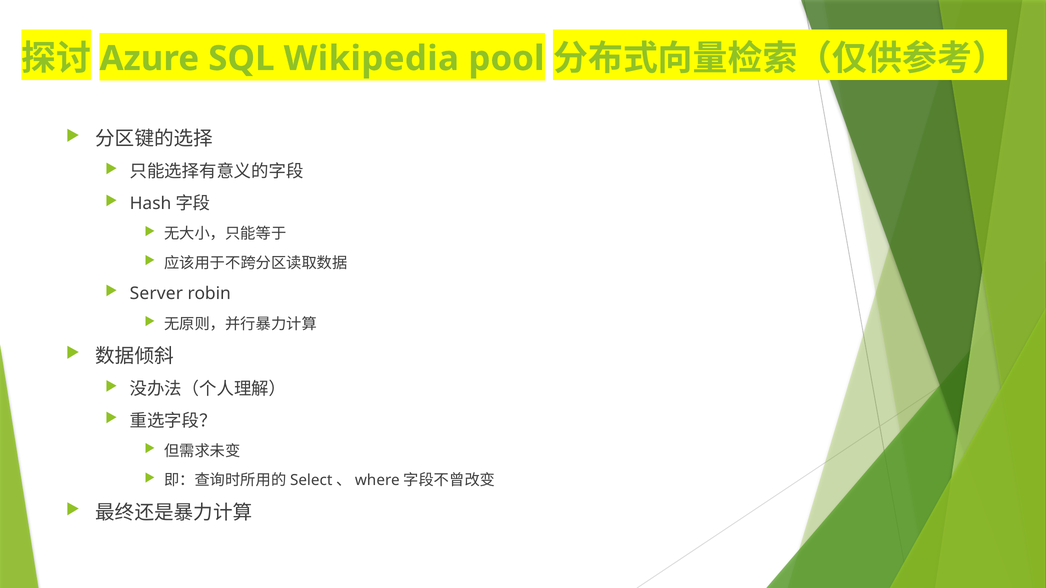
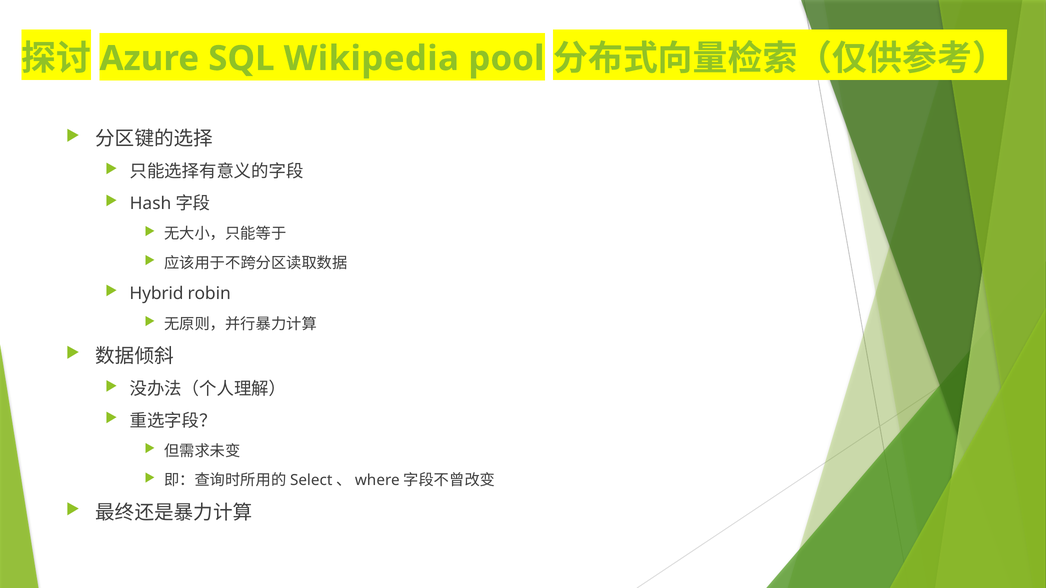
Server: Server -> Hybrid (156, 294)
